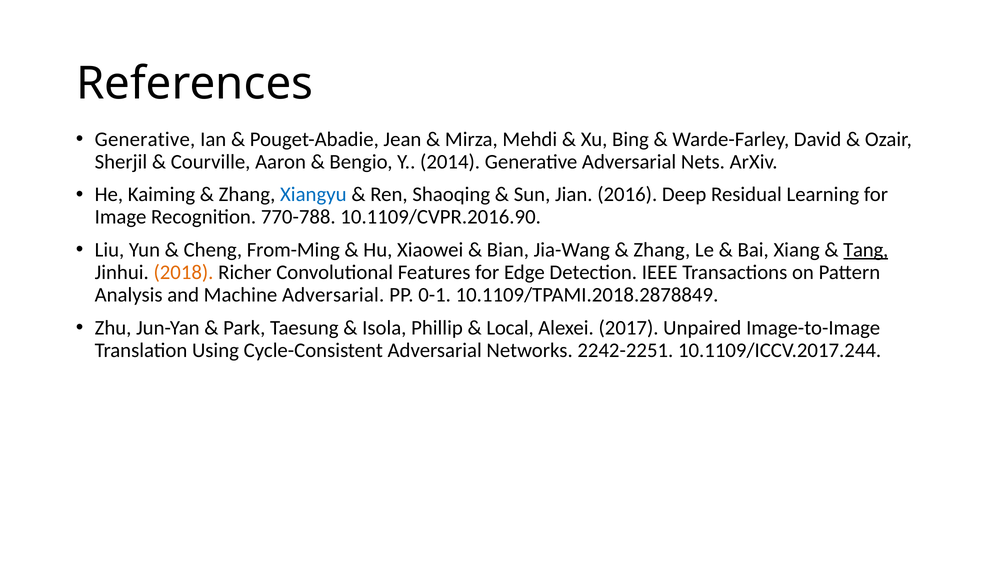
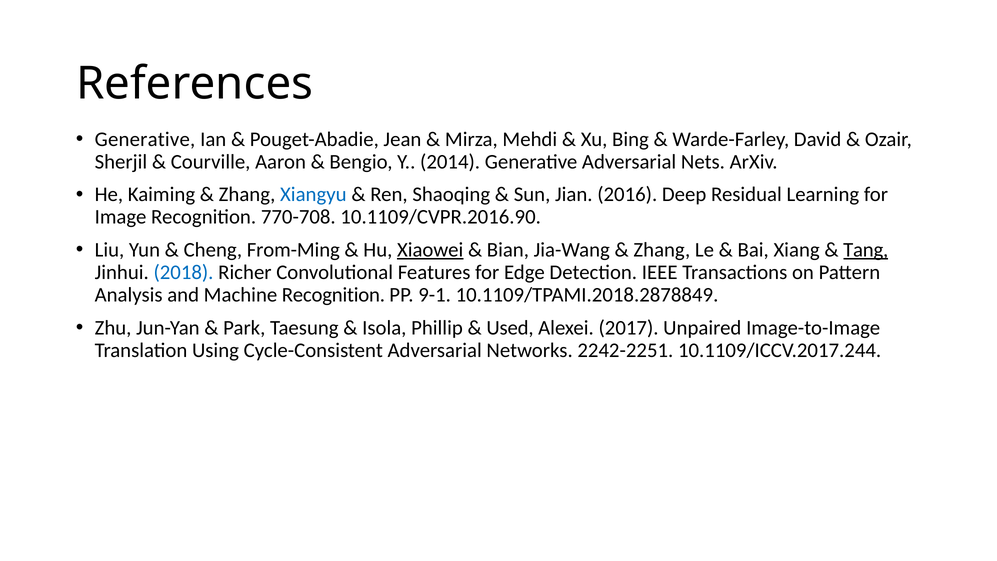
770-788: 770-788 -> 770-708 (298, 217)
Xiaowei underline: none -> present (430, 250)
2018 colour: orange -> blue (184, 272)
Machine Adversarial: Adversarial -> Recognition (333, 295)
0-1: 0-1 -> 9-1 (435, 295)
Local: Local -> Used (510, 328)
